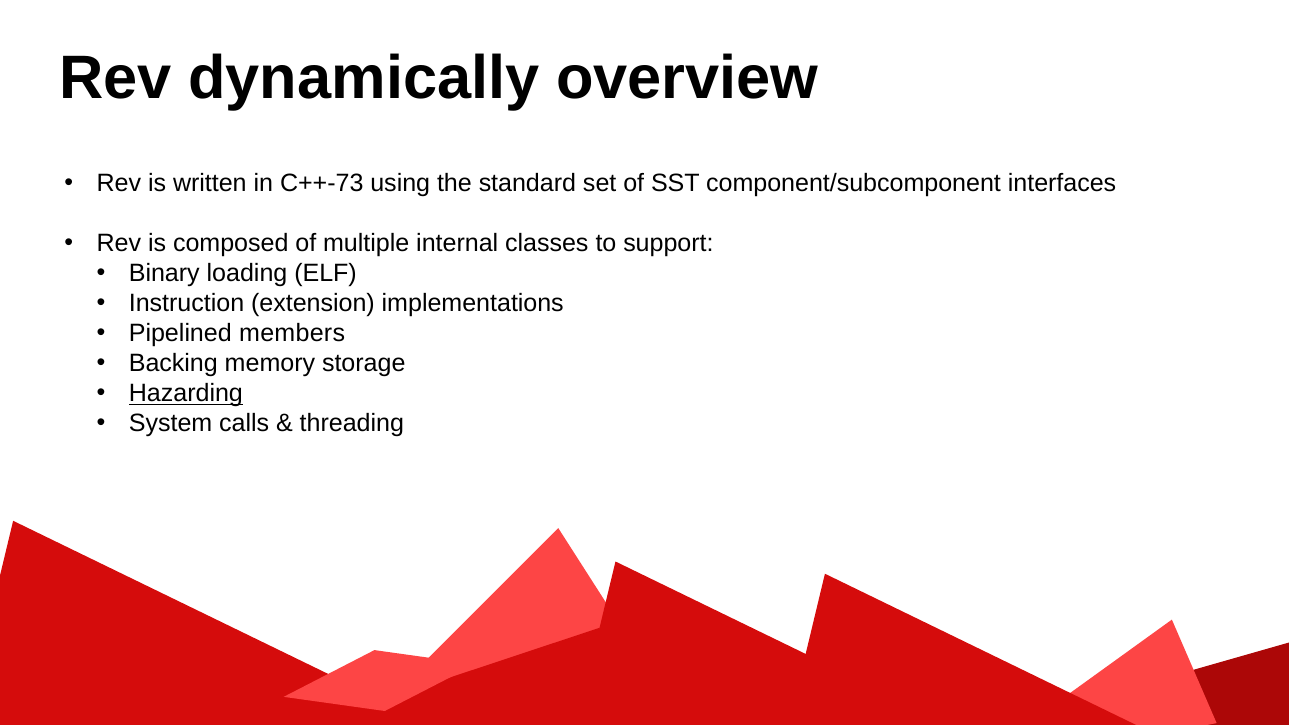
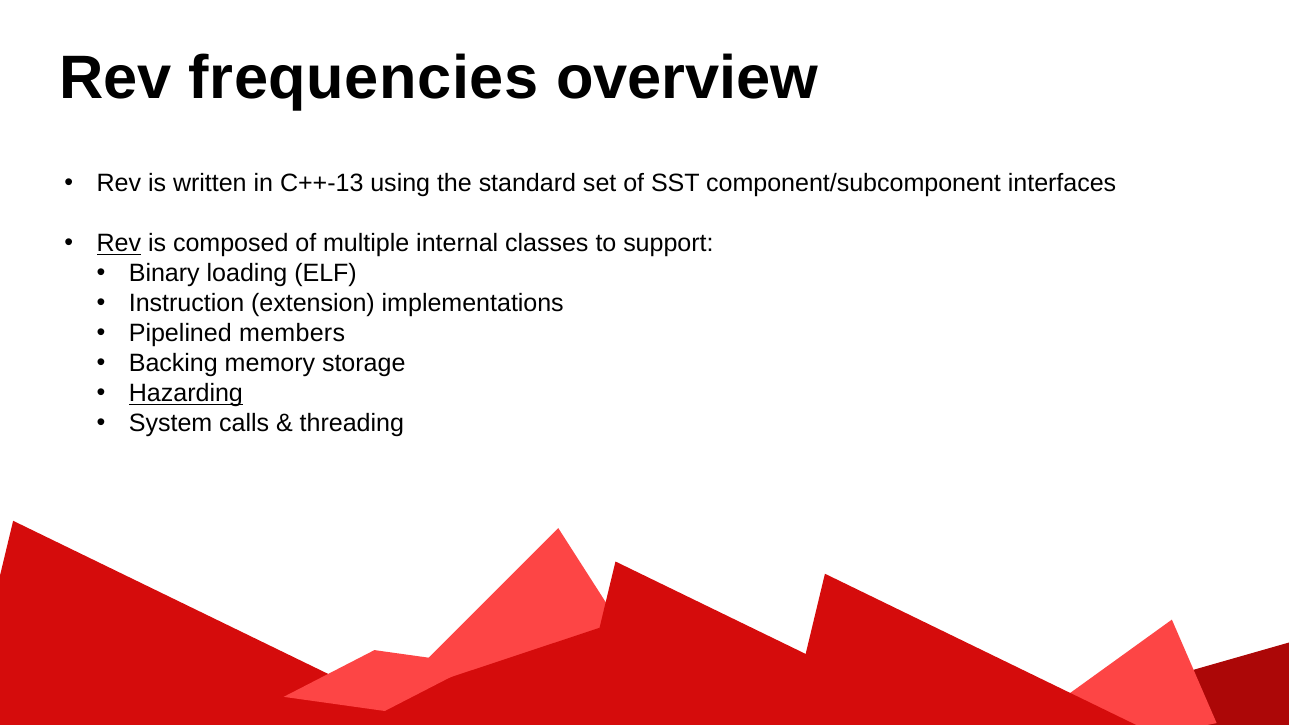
dynamically: dynamically -> frequencies (364, 79)
C++-73: C++-73 -> C++-13 (322, 184)
Rev underline: none -> present (119, 244)
